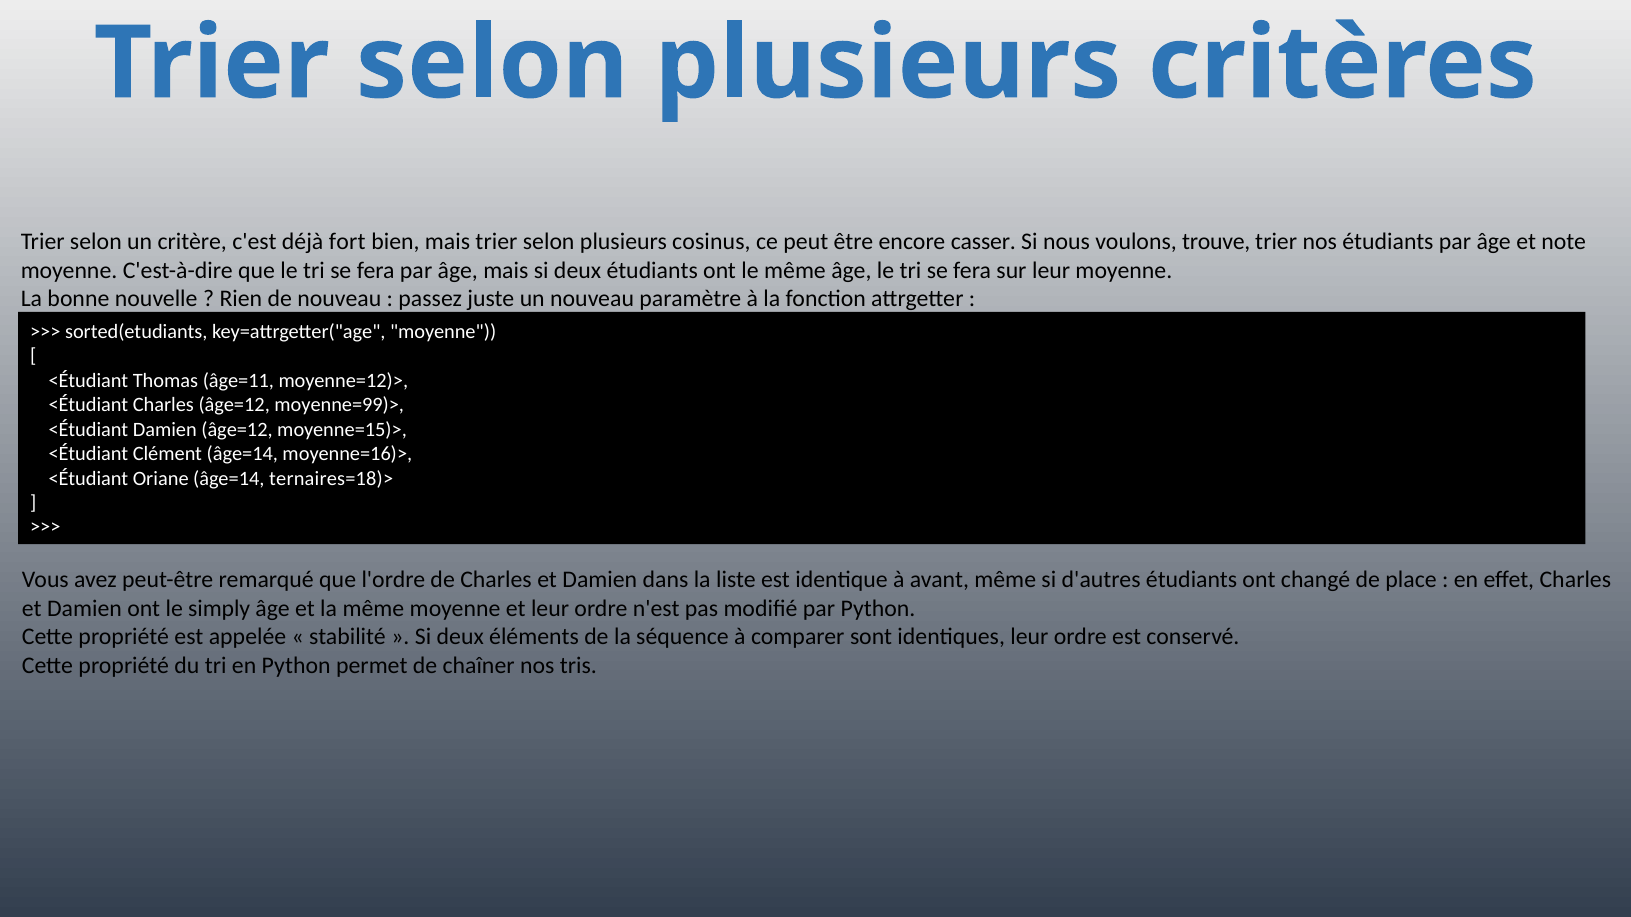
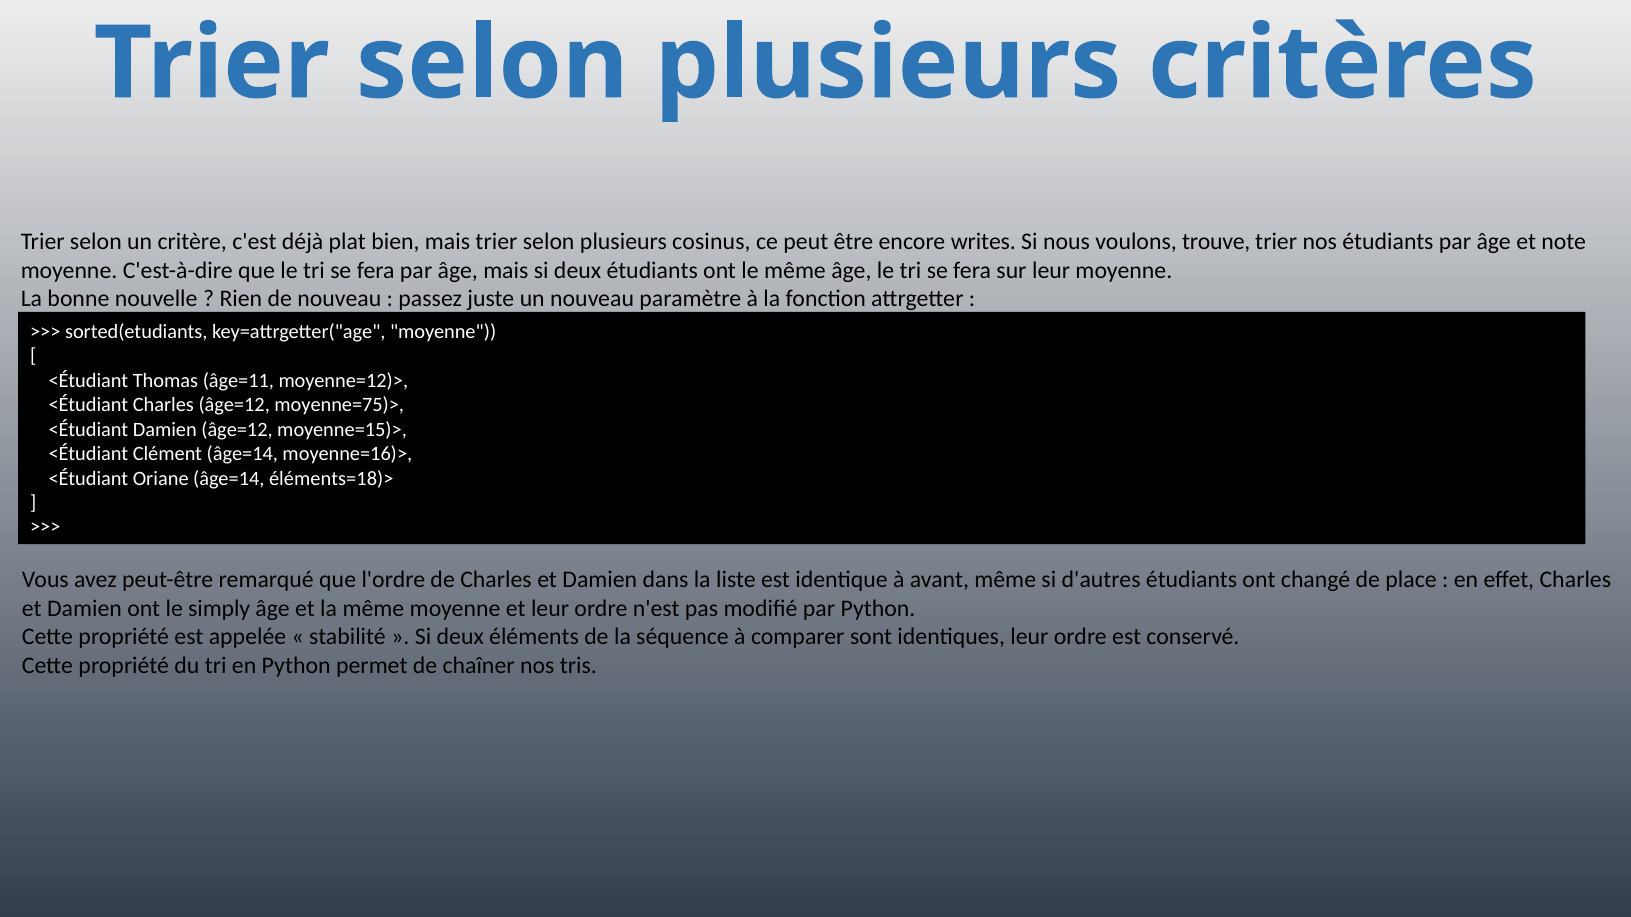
fort: fort -> plat (347, 242)
casser: casser -> writes (983, 242)
moyenne=99)>: moyenne=99)> -> moyenne=75)> (339, 405)
ternaires=18)>: ternaires=18)> -> éléments=18)> (331, 479)
